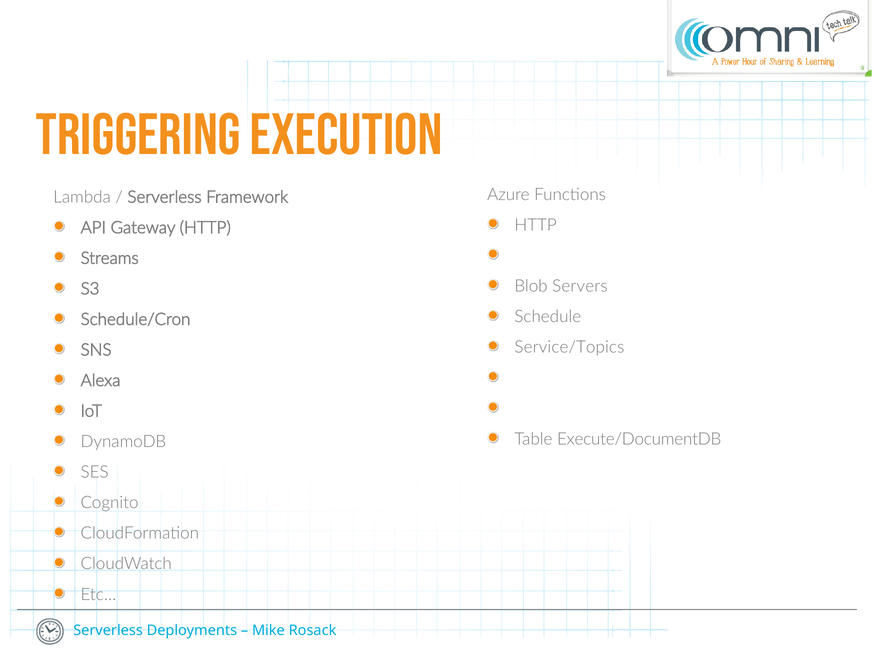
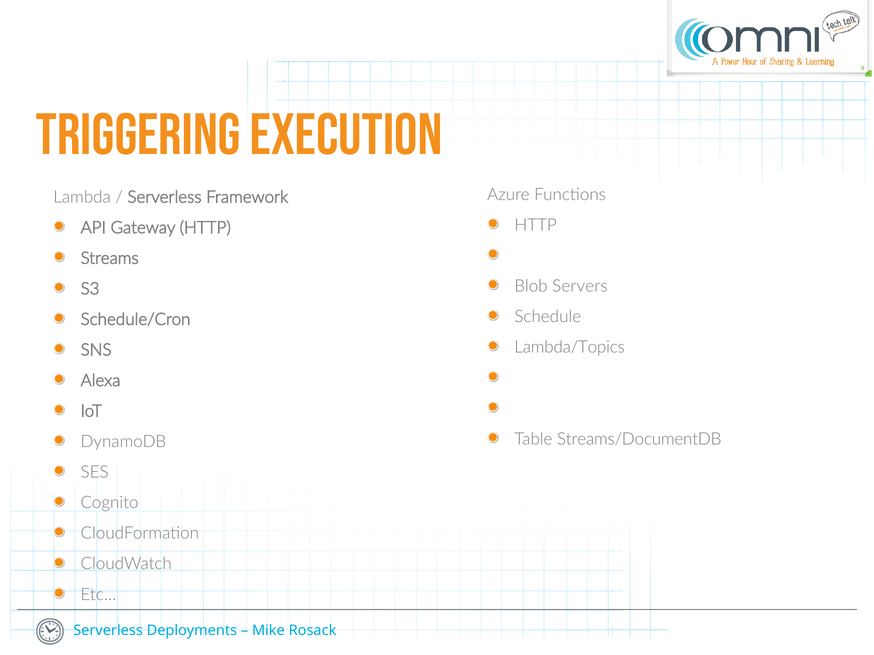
Service/Topics: Service/Topics -> Lambda/Topics (570, 348)
Execute/DocumentDB: Execute/DocumentDB -> Streams/DocumentDB (639, 439)
